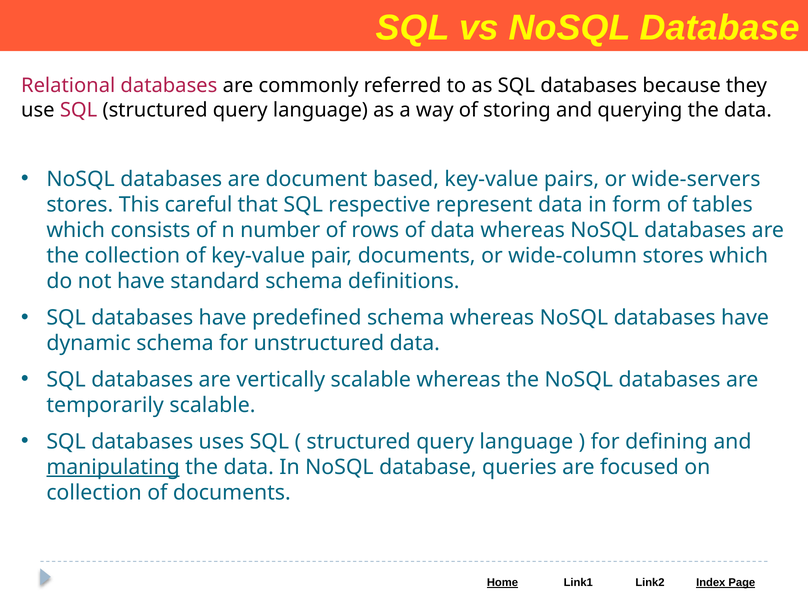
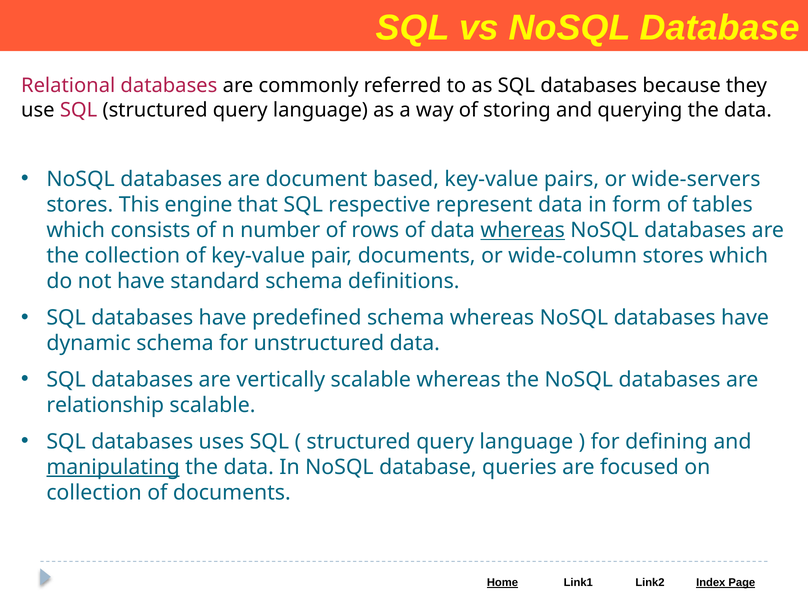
careful: careful -> engine (199, 205)
whereas underline: none -> present (523, 230)
temporarily: temporarily -> relationship (105, 405)
